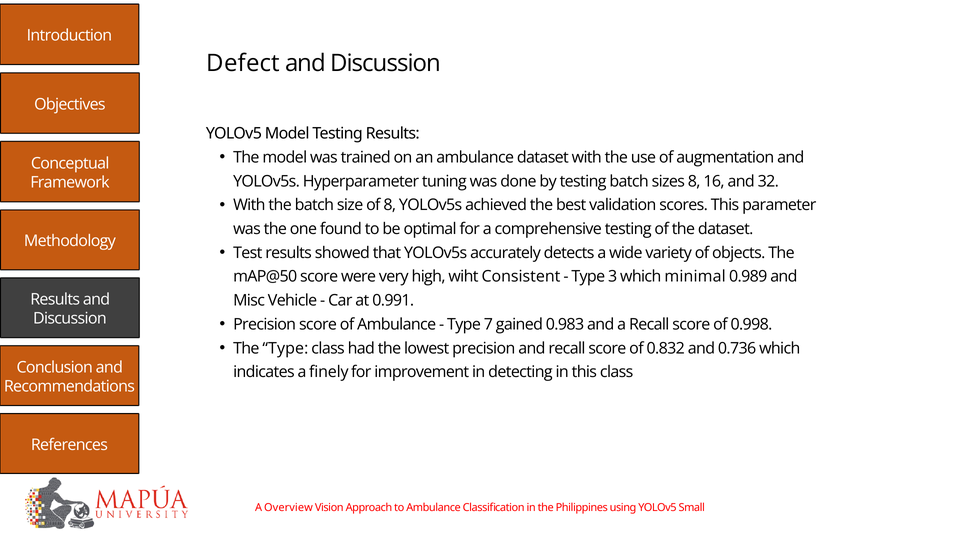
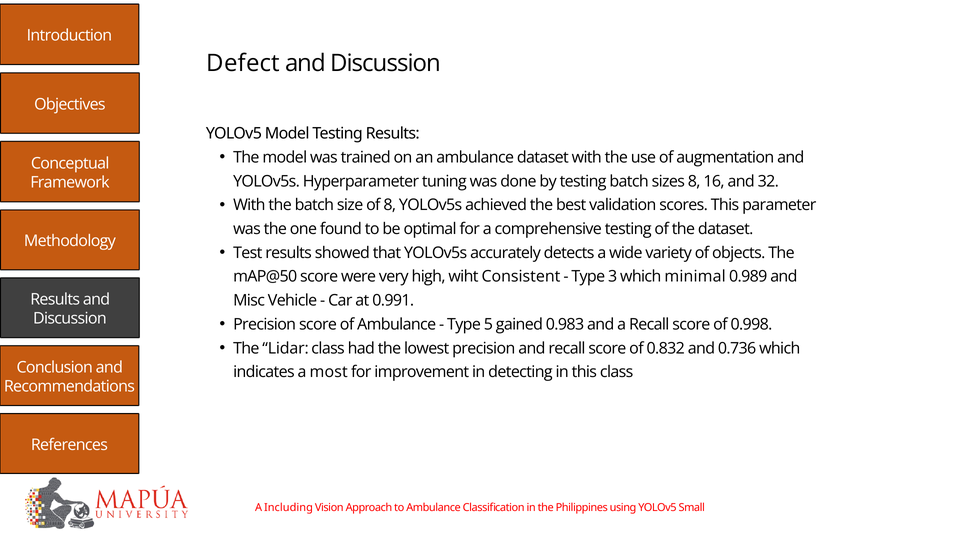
7: 7 -> 5 (488, 324)
The Type: Type -> Lidar (286, 348)
finely: finely -> most (329, 372)
Overview: Overview -> Including (288, 508)
